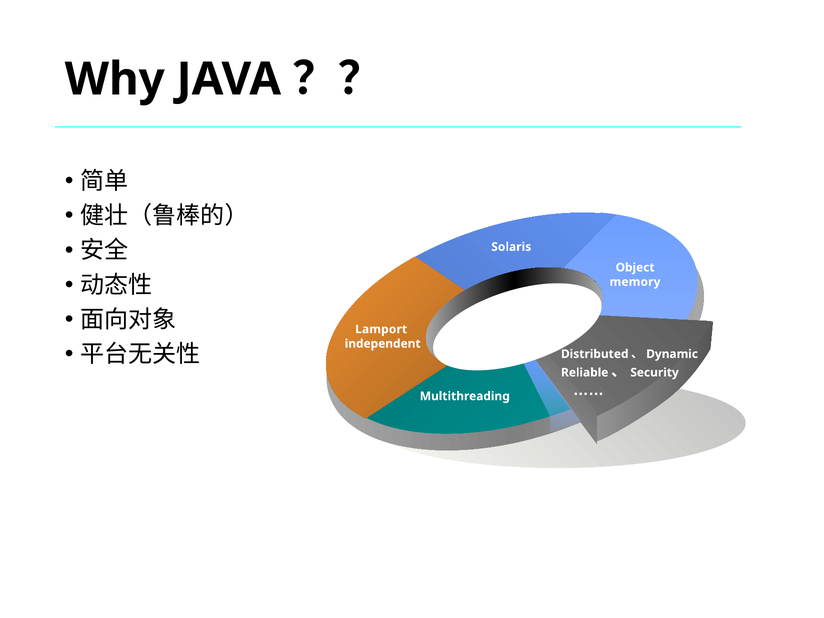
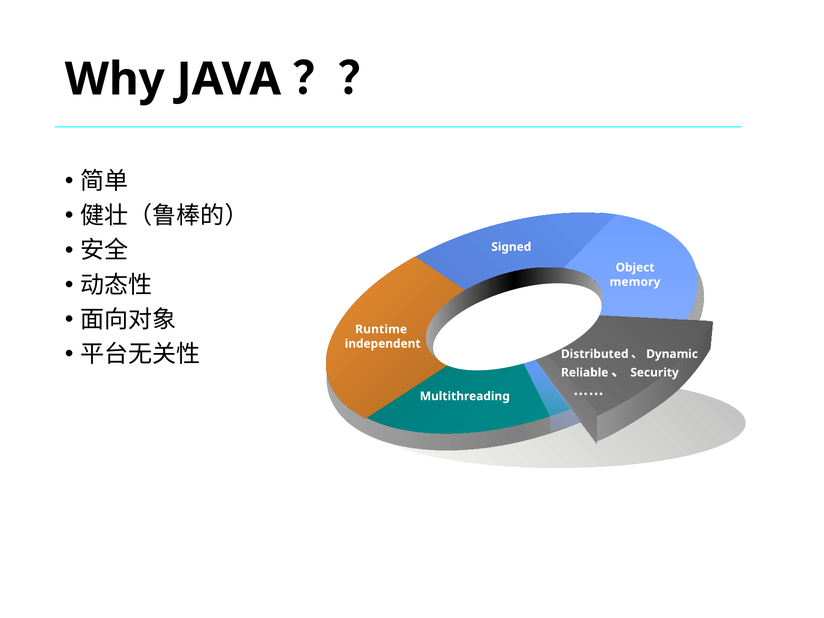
Solaris: Solaris -> Signed (511, 247)
Lamport: Lamport -> Runtime (381, 329)
